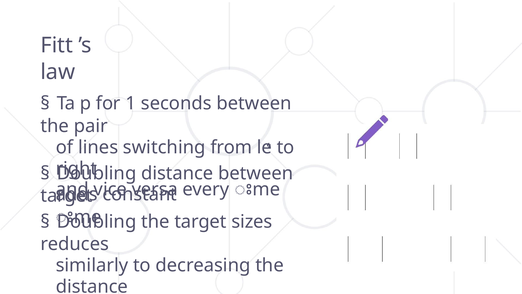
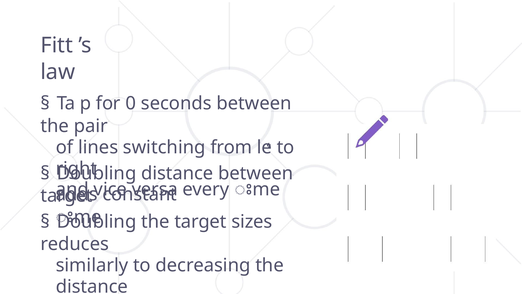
1: 1 -> 0 (131, 103)
